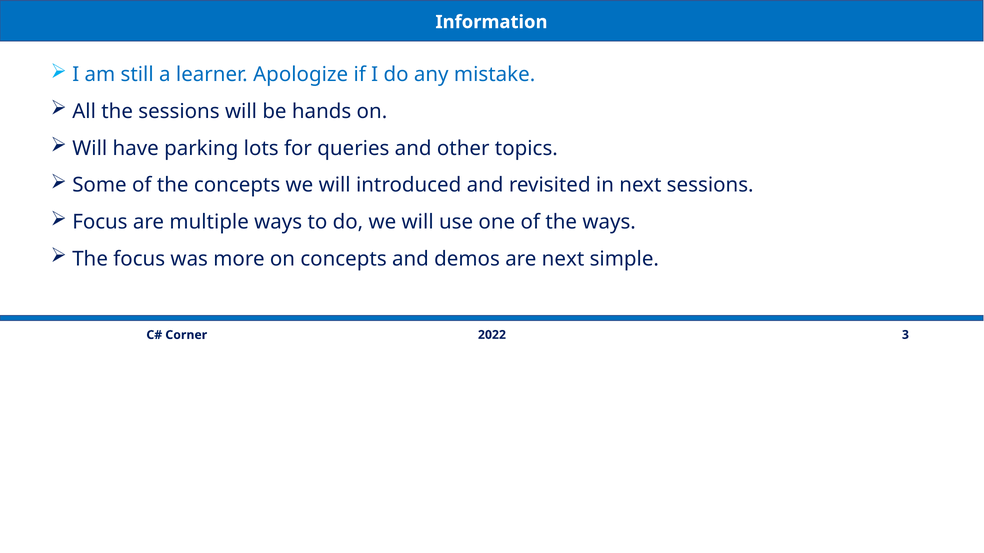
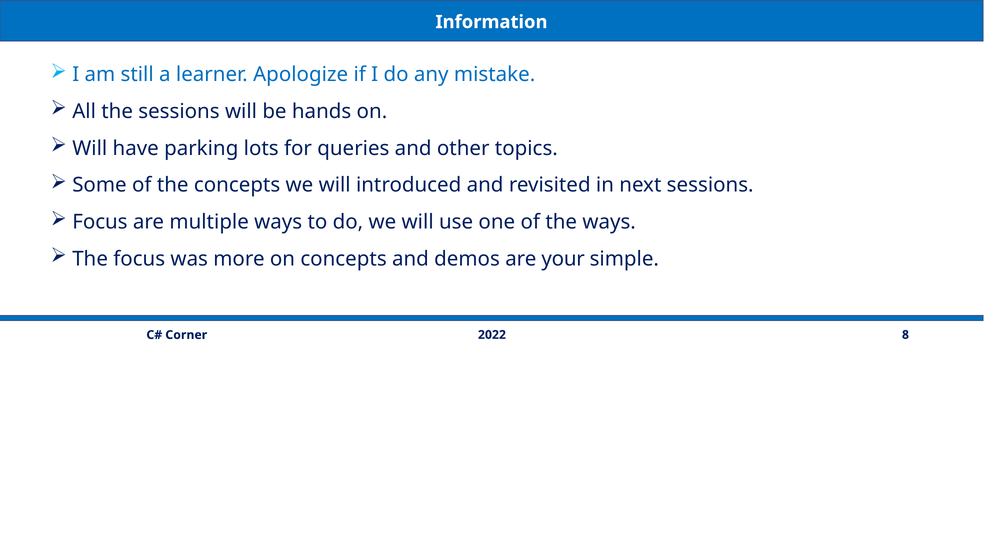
are next: next -> your (563, 259)
3: 3 -> 8 (905, 335)
